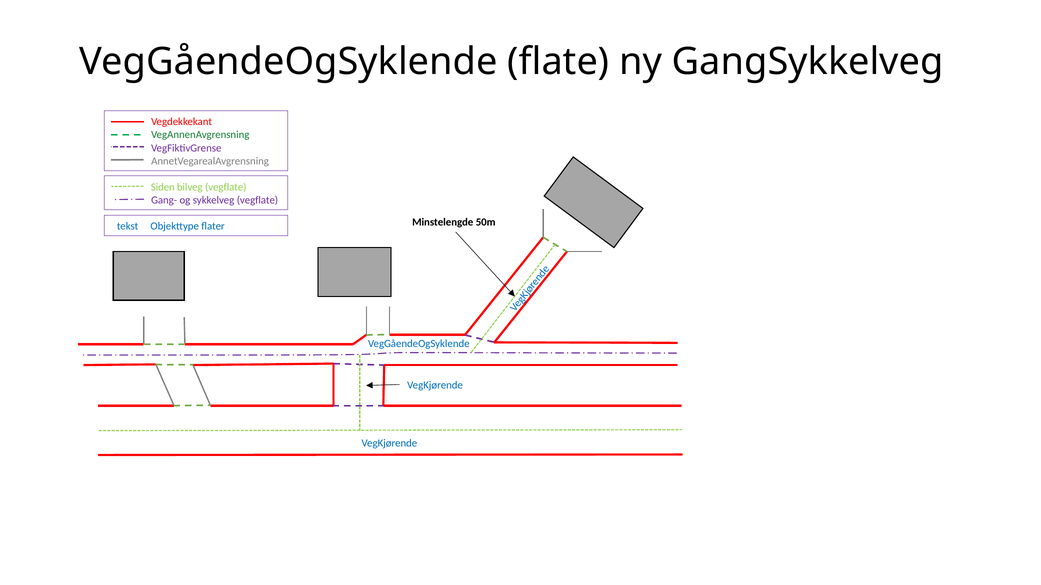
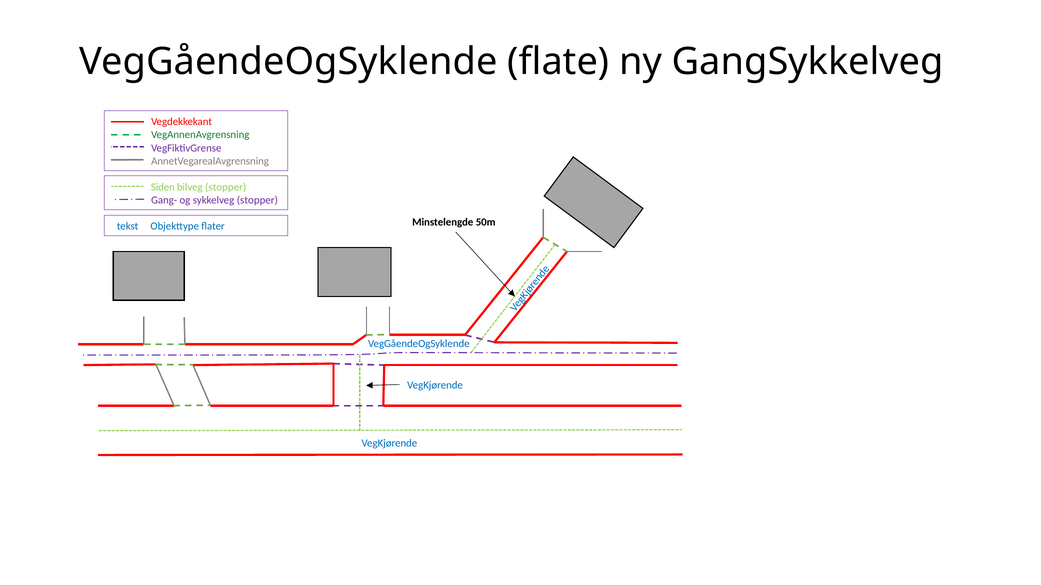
bilveg vegflate: vegflate -> stopper (226, 187)
sykkelveg vegflate: vegflate -> stopper (257, 200)
